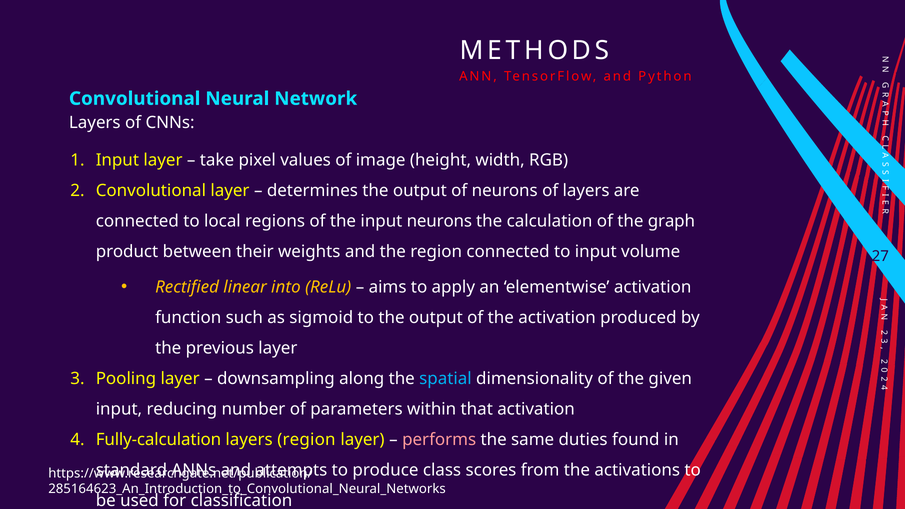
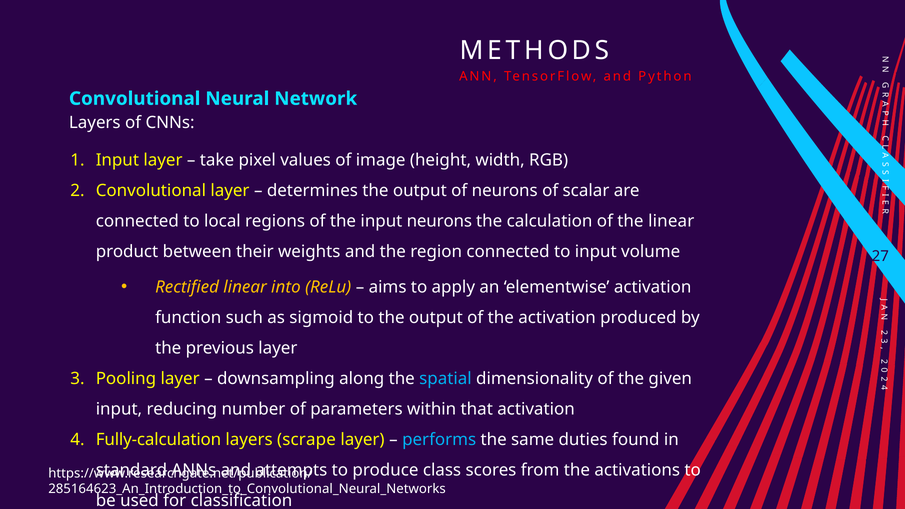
of layers: layers -> scalar (586, 191)
the graph: graph -> linear (671, 221)
layers region: region -> scrape (306, 440)
performs colour: pink -> light blue (439, 440)
